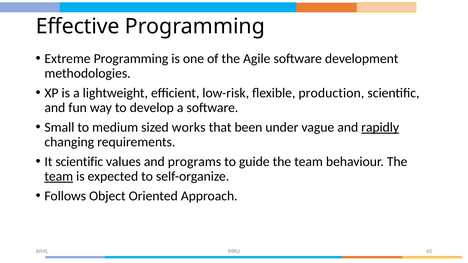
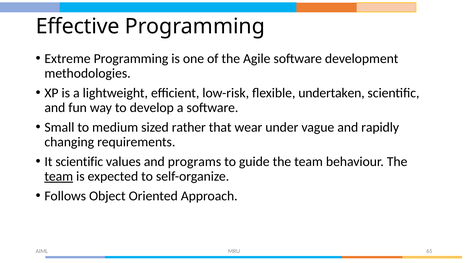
production: production -> undertaken (332, 93)
works: works -> rather (189, 127)
been: been -> wear (248, 127)
rapidly underline: present -> none (380, 127)
